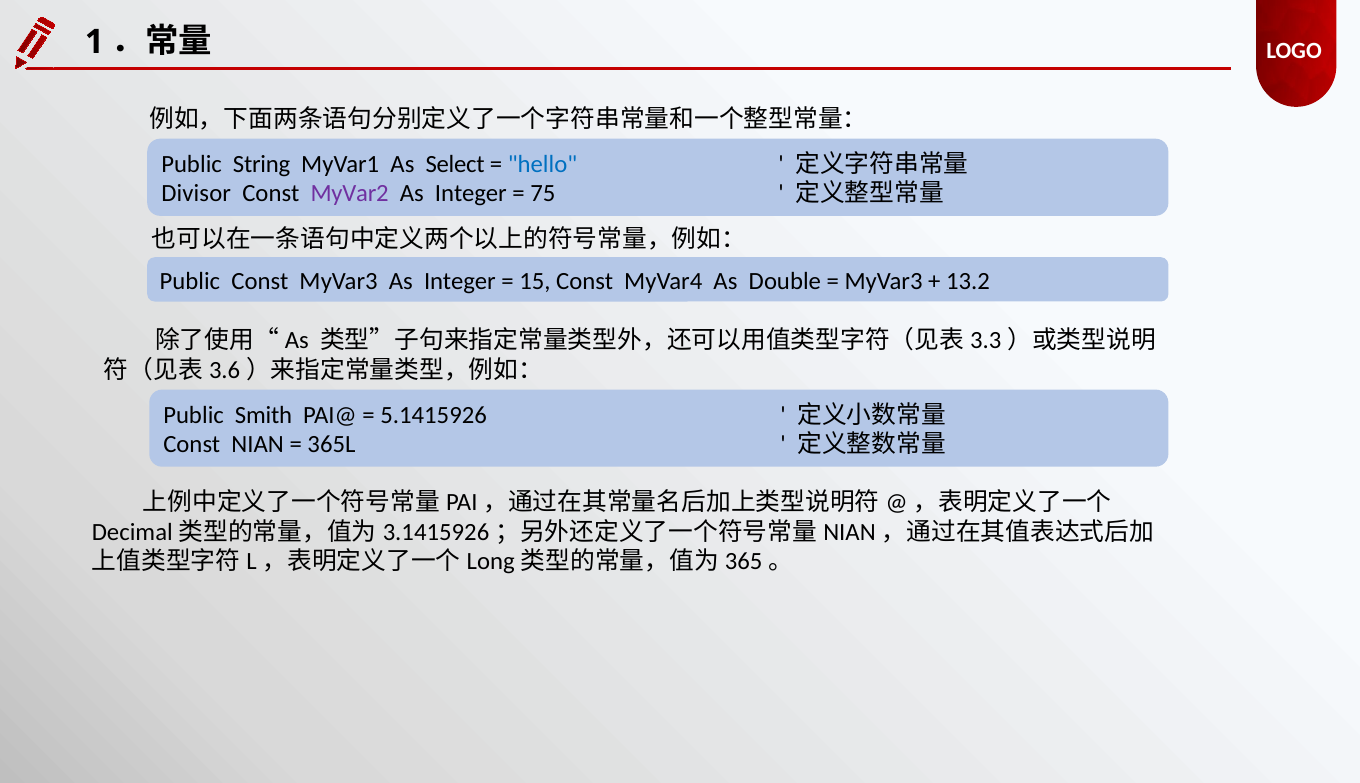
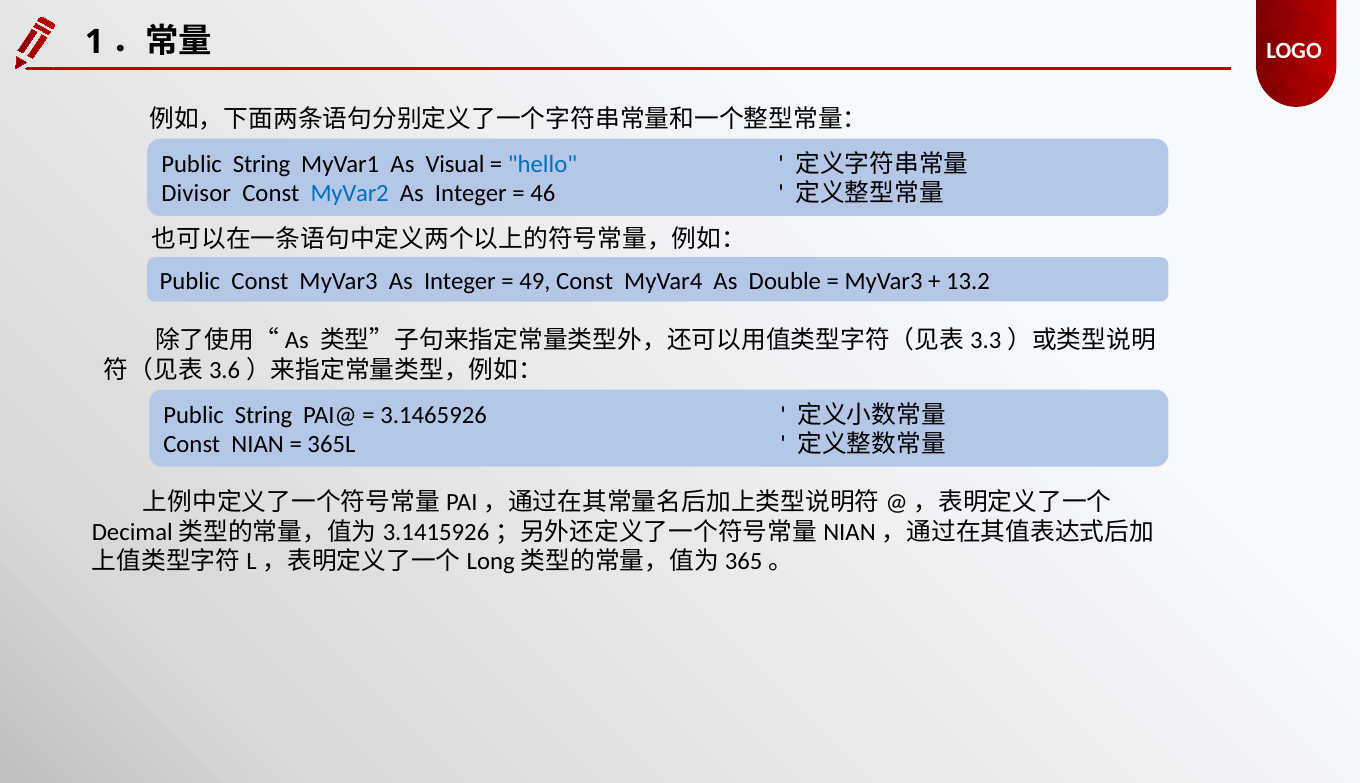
Select: Select -> Visual (455, 164)
MyVar2 colour: purple -> blue (350, 194)
75: 75 -> 46 (543, 194)
15: 15 -> 49 (535, 281)
Smith: Smith -> String (264, 415)
5.1415926: 5.1415926 -> 3.1465926 (434, 415)
